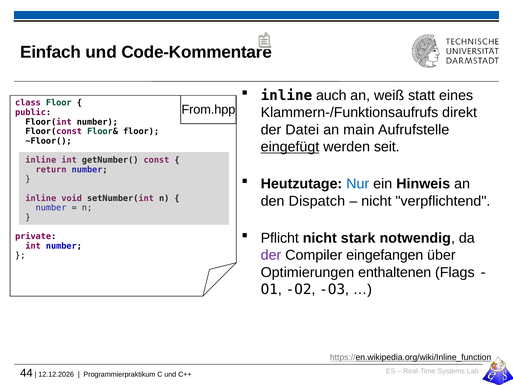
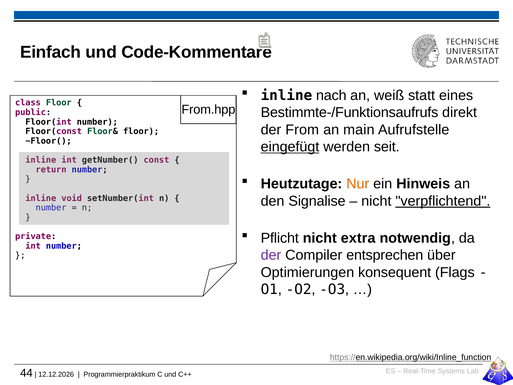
auch: auch -> nach (331, 95)
Klammern-/Funktionsaufrufs: Klammern-/Funktionsaufrufs -> Bestimmte-/Funktionsaufrufs (350, 112)
Datei: Datei -> From (302, 130)
Nur colour: blue -> orange (358, 184)
Dispatch: Dispatch -> Signalise (317, 201)
verpflichtend underline: none -> present (443, 201)
stark: stark -> extra (358, 238)
eingefangen: eingefangen -> entsprechen (385, 255)
enthaltenen: enthaltenen -> konsequent (395, 272)
